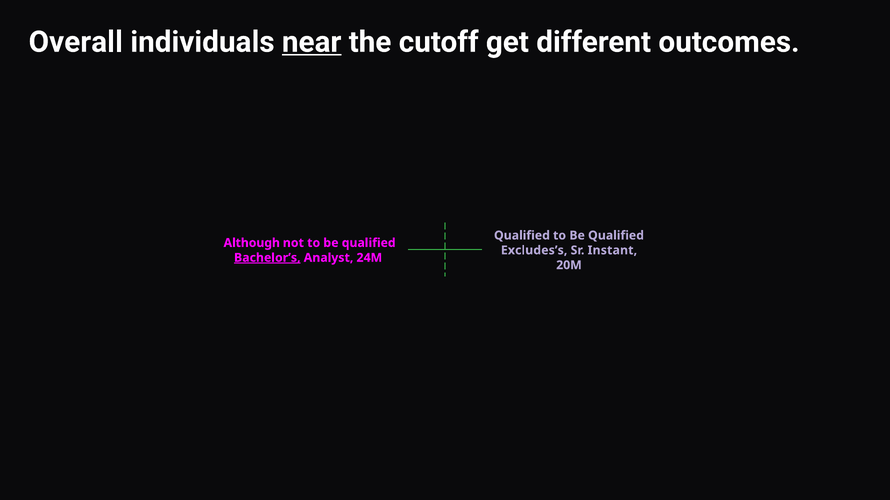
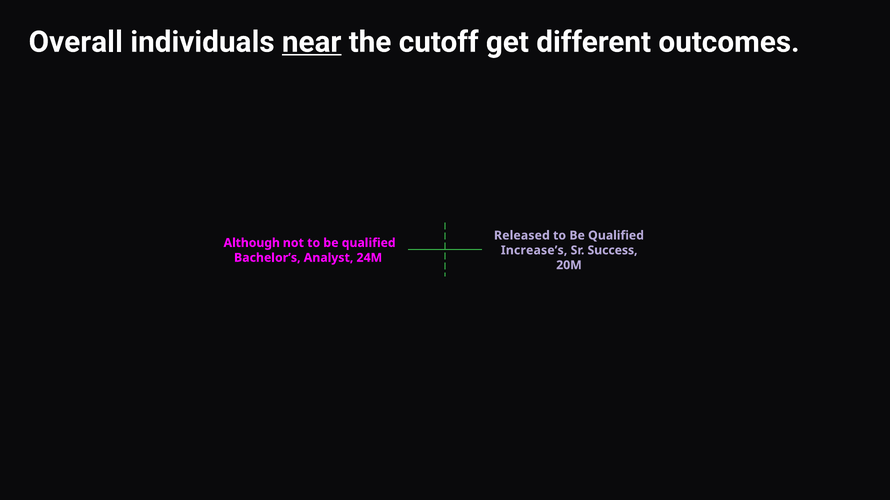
Qualified: Qualified -> Released (522, 236)
Excludes’s: Excludes’s -> Increase’s (534, 251)
Instant: Instant -> Success (613, 251)
Bachelor’s underline: present -> none (267, 258)
